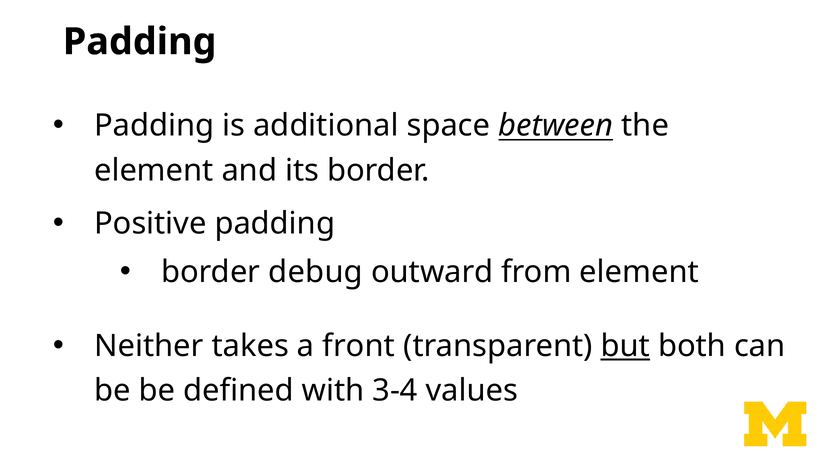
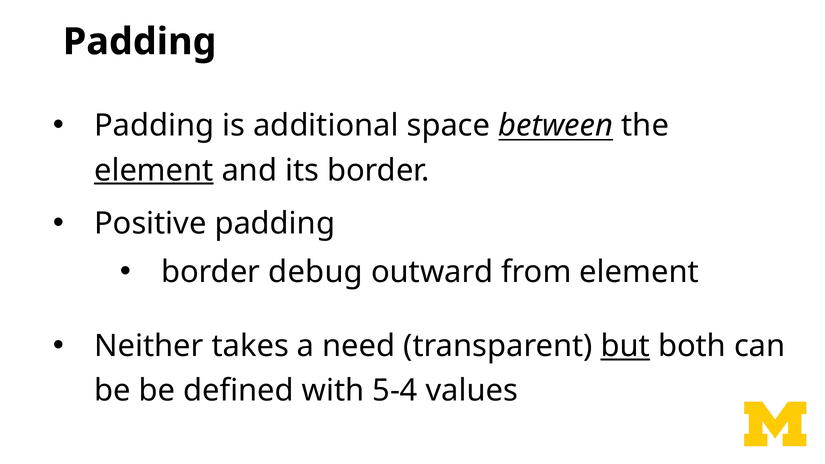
element underline: none -> present (154, 170)
front: front -> need (359, 346)
3-4: 3-4 -> 5-4 (395, 391)
